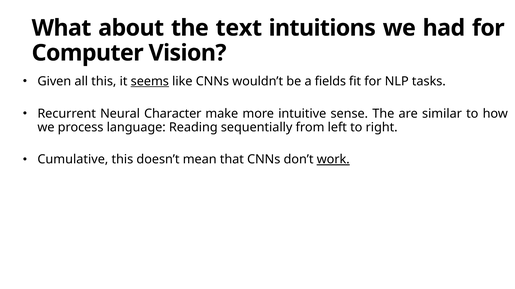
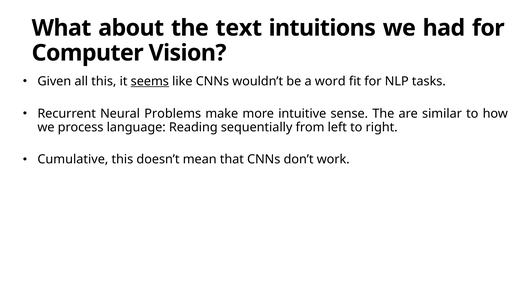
fields: fields -> word (330, 82)
Character: Character -> Problems (173, 114)
work underline: present -> none (333, 160)
